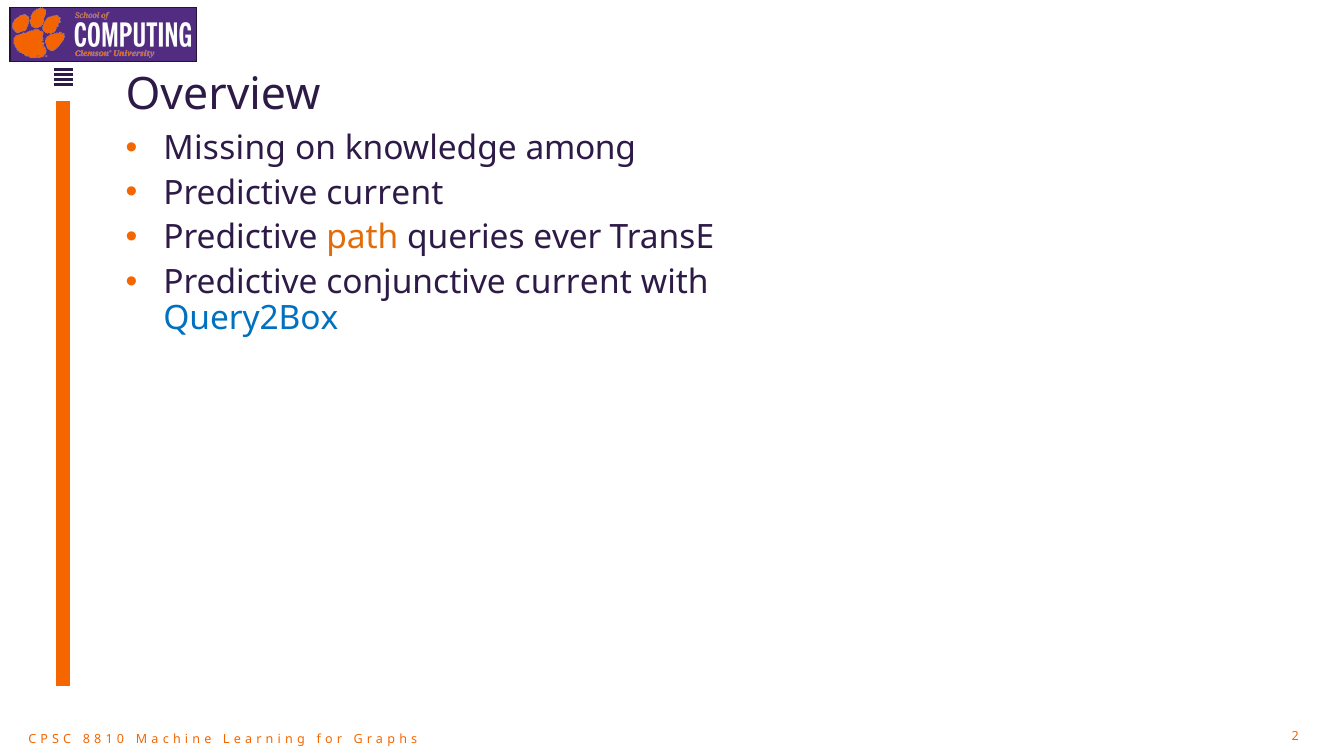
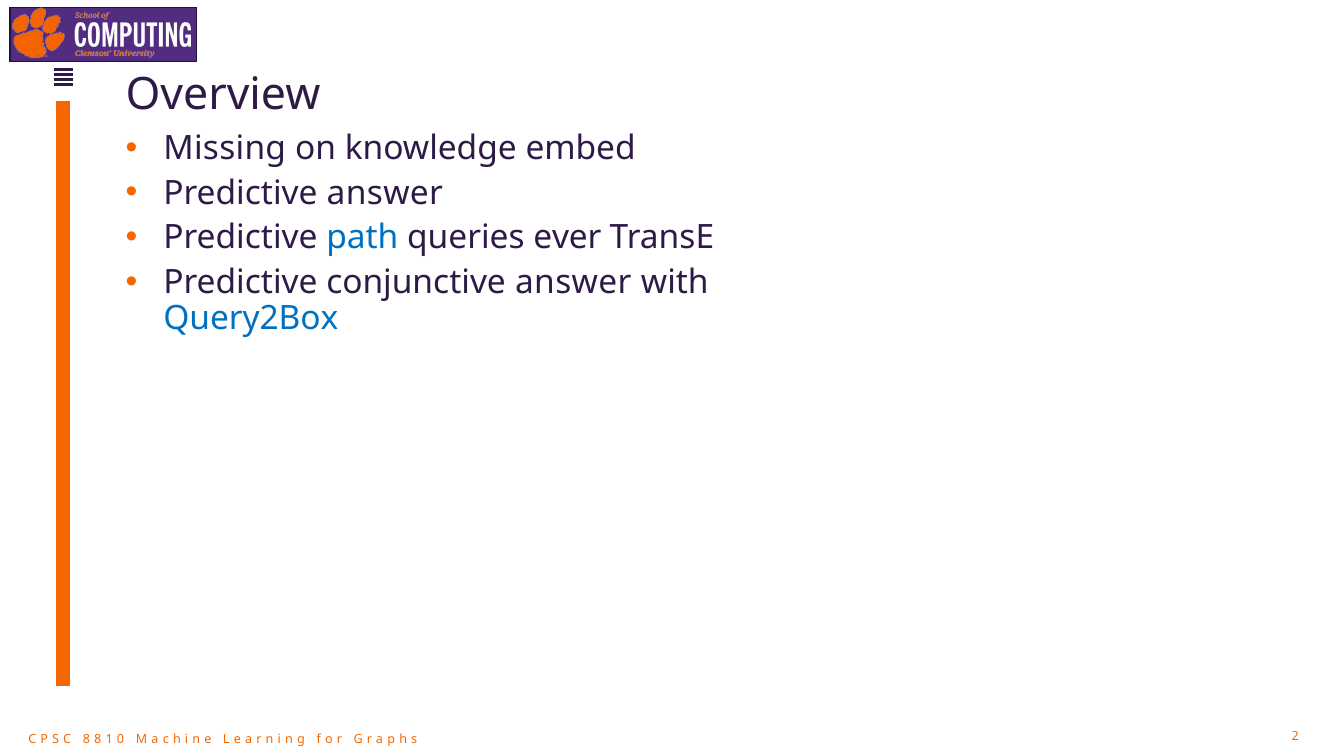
among: among -> embed (581, 149)
Predictive current: current -> answer (385, 193)
path colour: orange -> blue (362, 238)
conjunctive current: current -> answer (573, 282)
